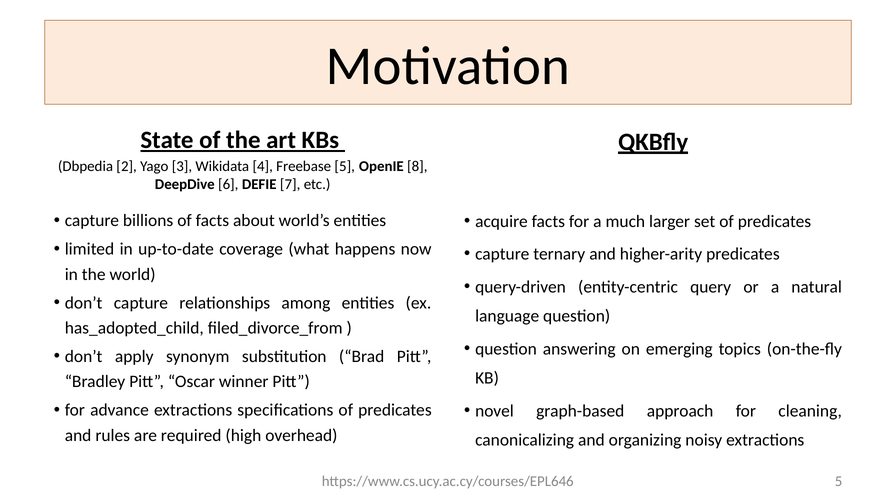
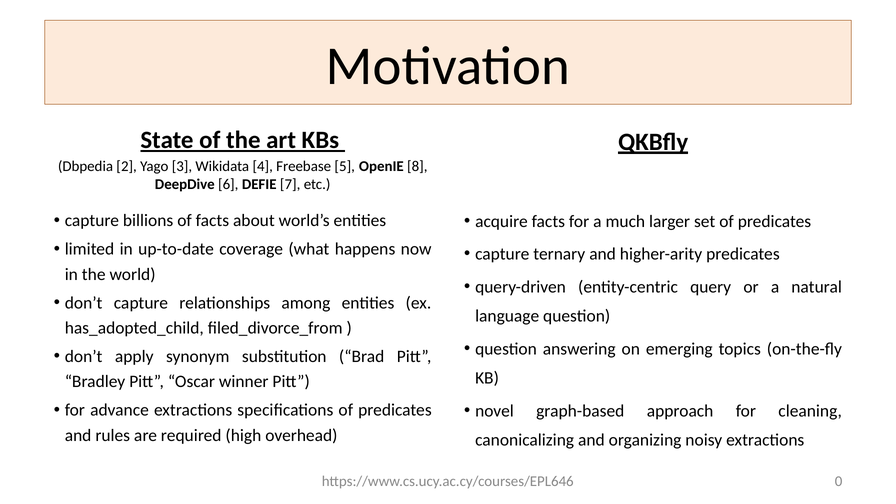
https://www.cs.ucy.ac.cy/courses/EPL646 5: 5 -> 0 (839, 481)
